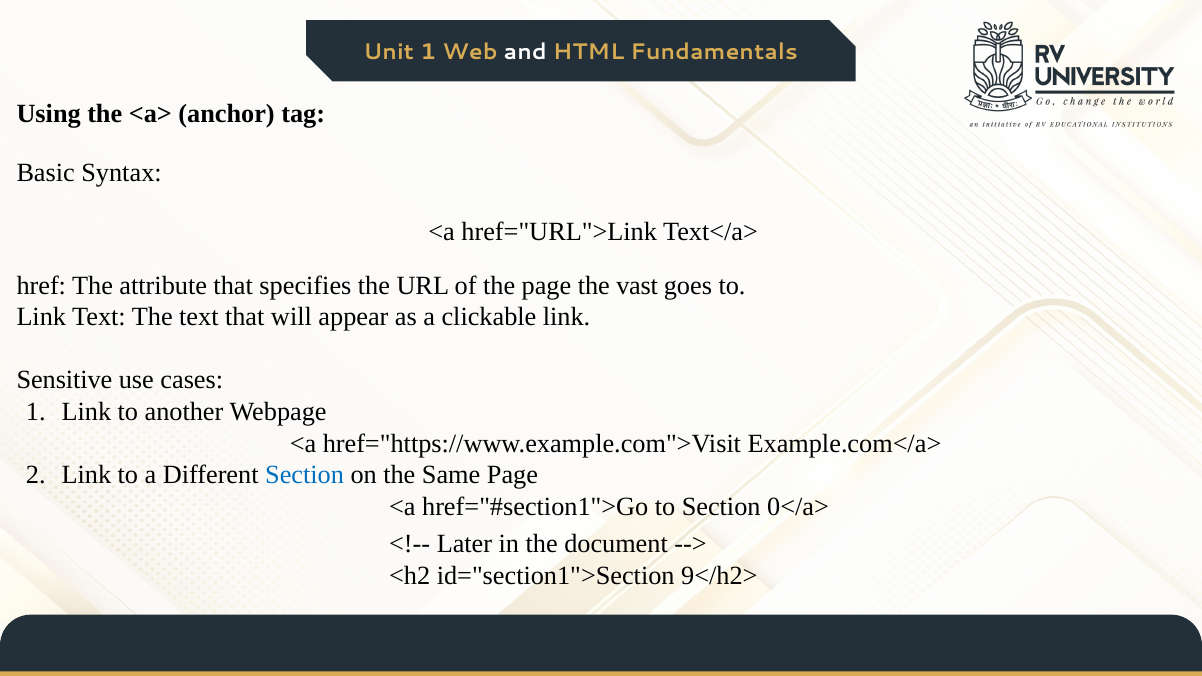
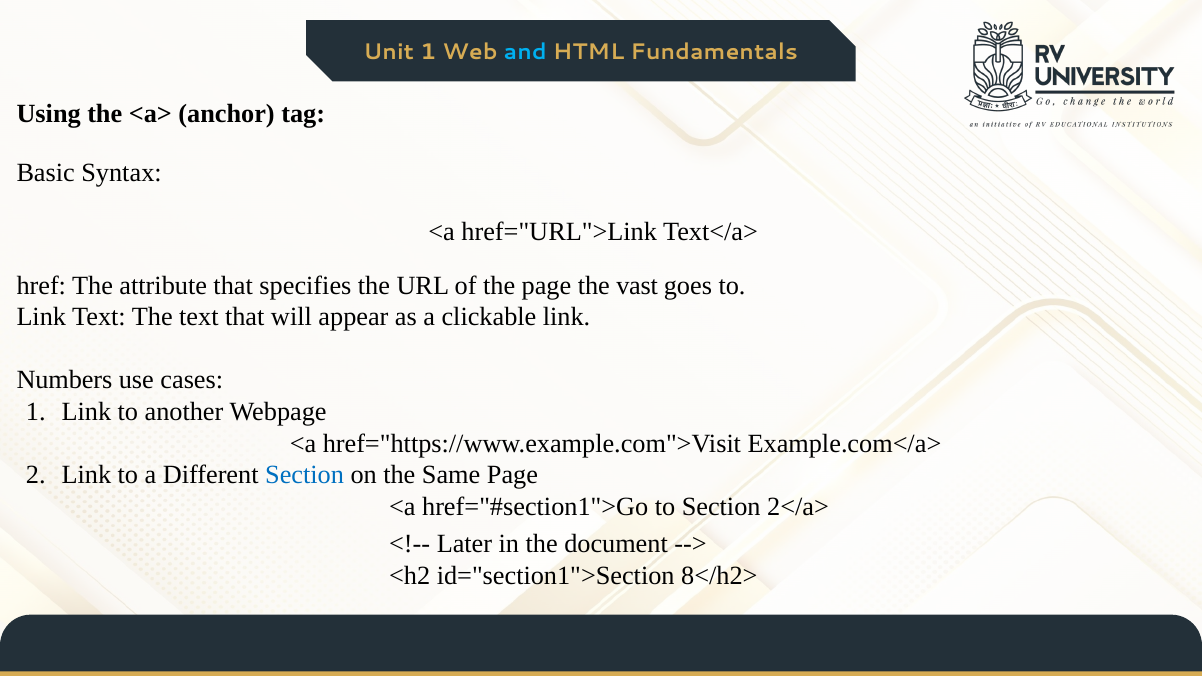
and colour: white -> light blue (525, 52)
Sensitive: Sensitive -> Numbers (64, 380)
0</a>: 0</a> -> 2</a> (798, 507)
9</h2>: 9</h2> -> 8</h2> (719, 576)
